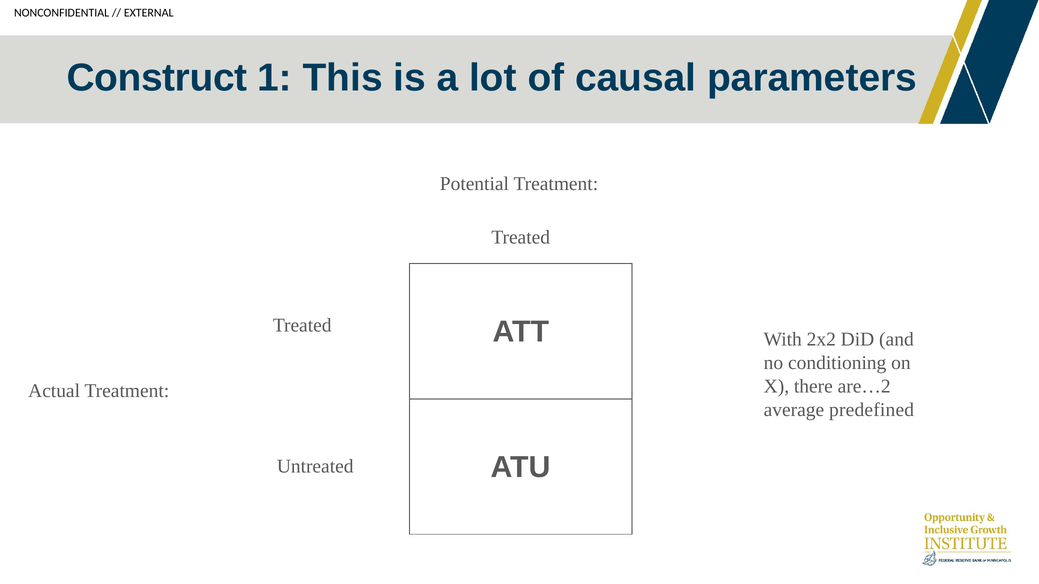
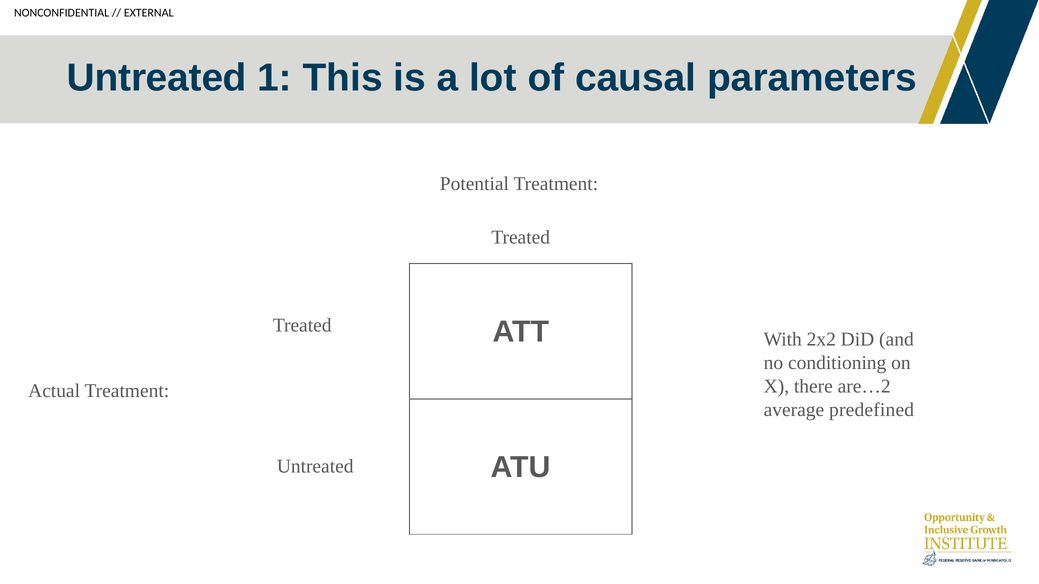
Construct: Construct -> Untreated (157, 78)
